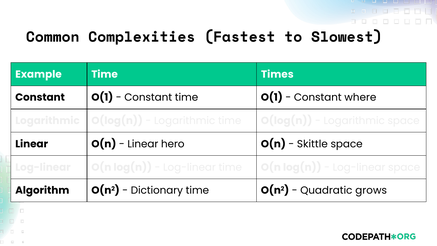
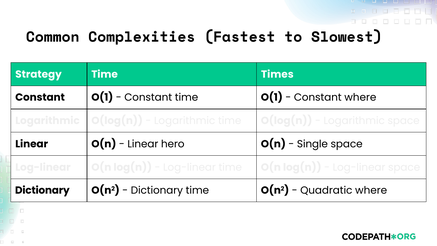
Example: Example -> Strategy (39, 74)
Skittle: Skittle -> Single (312, 144)
Algorithm: Algorithm -> Dictionary (42, 190)
Quadratic grows: grows -> where (371, 190)
